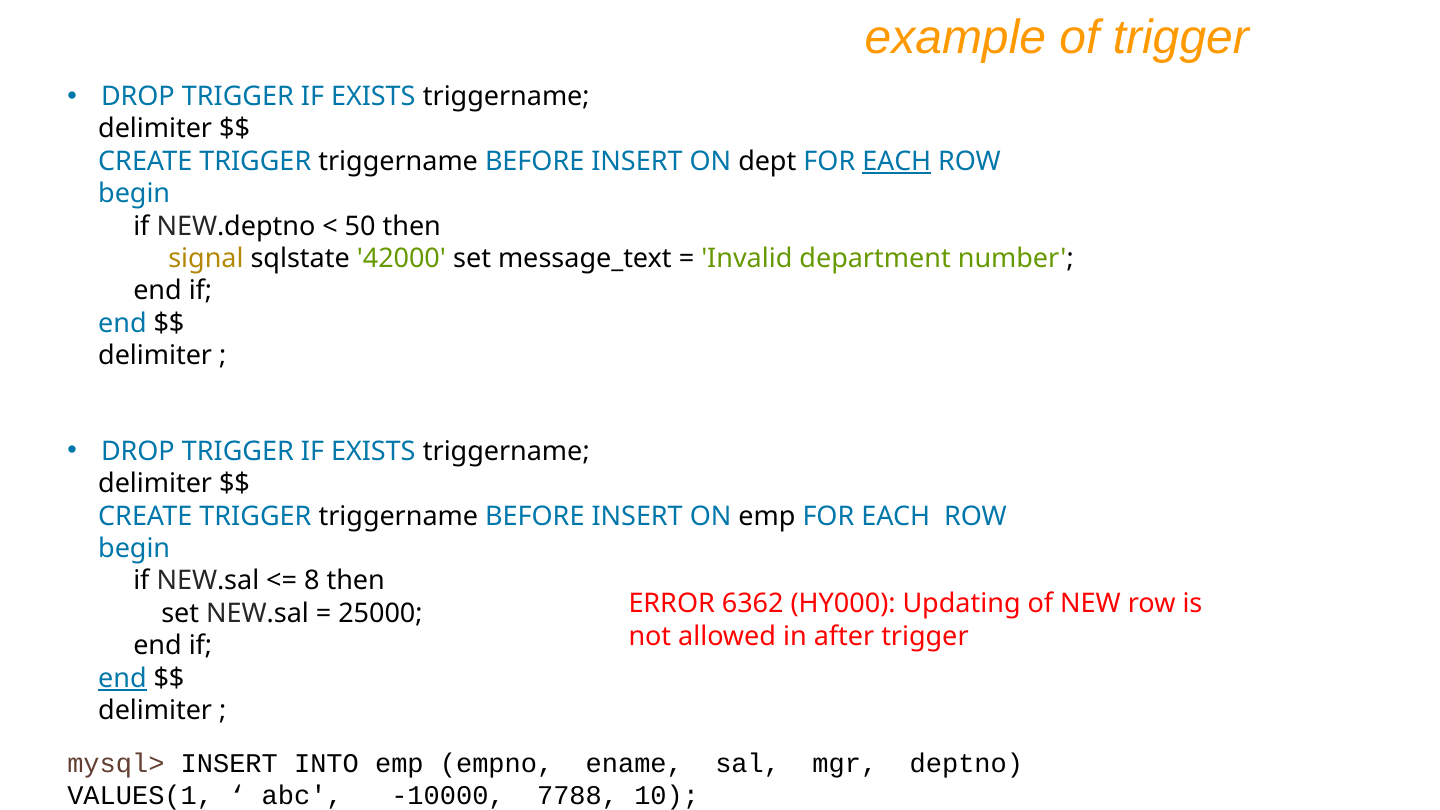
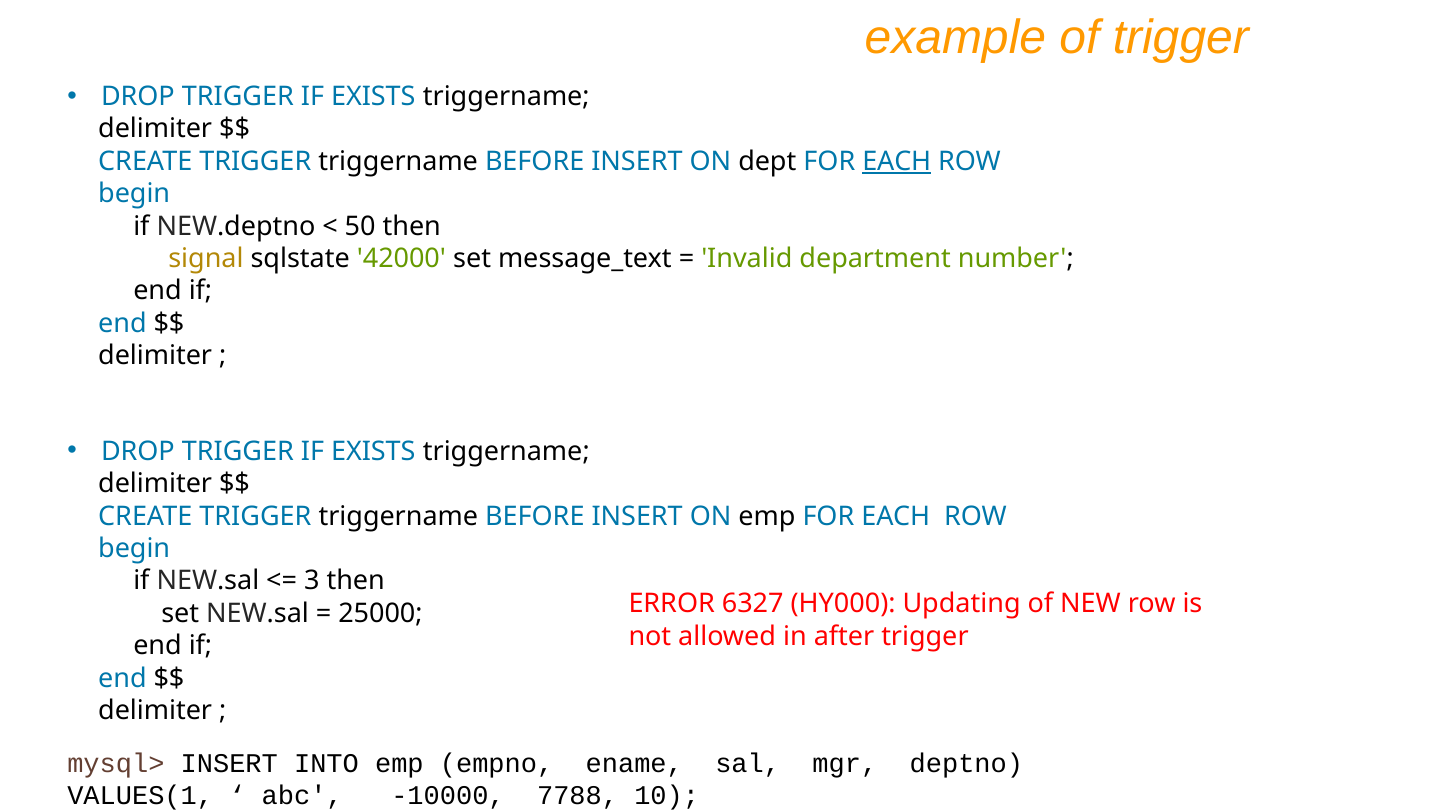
8: 8 -> 3 (312, 581)
6362: 6362 -> 6327 (753, 604)
end underline: present -> none (122, 678)
